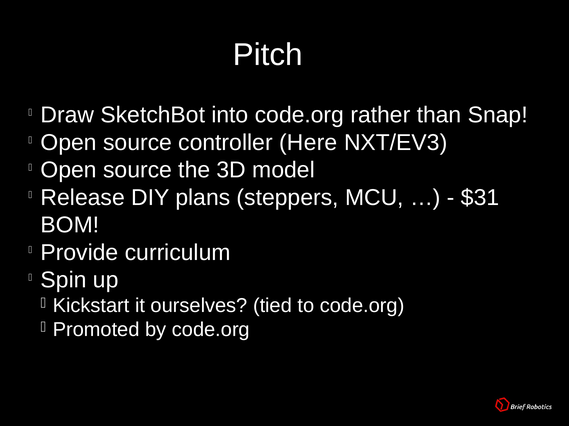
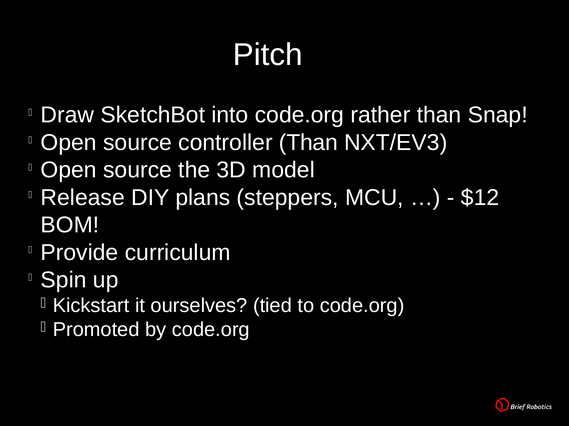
controller Here: Here -> Than (308, 143)
$31: $31 -> $12 (480, 198)
